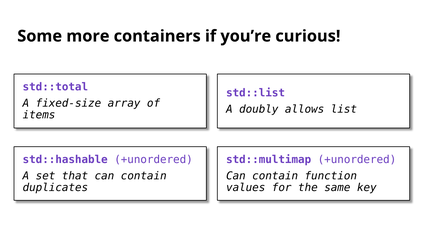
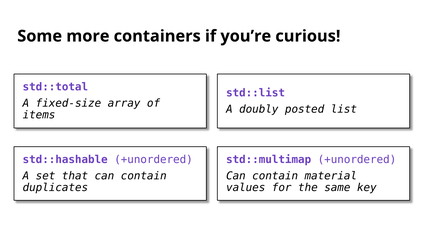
allows: allows -> posted (305, 109)
function: function -> material (331, 176)
